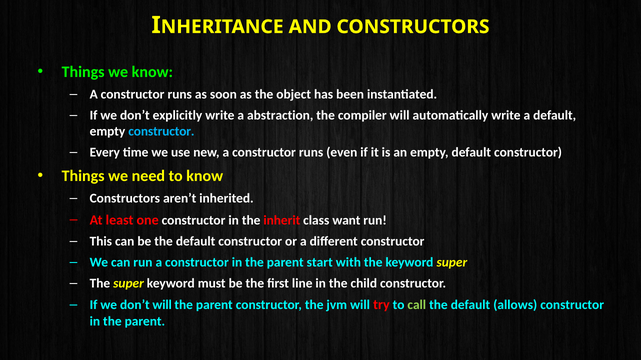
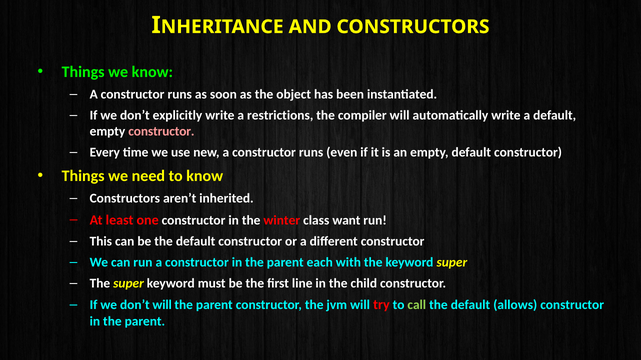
abstraction: abstraction -> restrictions (280, 116)
constructor colour: light blue -> pink (161, 132)
inherit: inherit -> winter (282, 221)
start: start -> each (320, 263)
